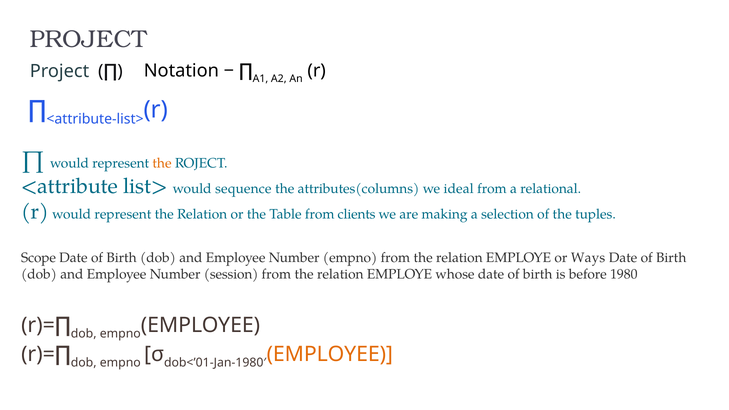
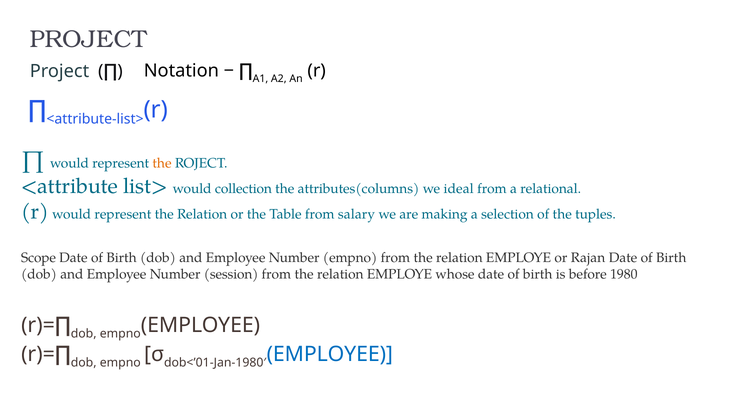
sequence: sequence -> collection (243, 189)
clients: clients -> salary (356, 214)
Ways: Ways -> Rajan (588, 258)
EMPLOYEE colour: orange -> blue (330, 354)
